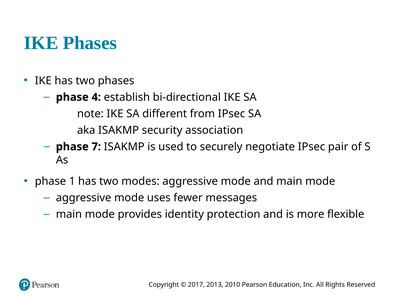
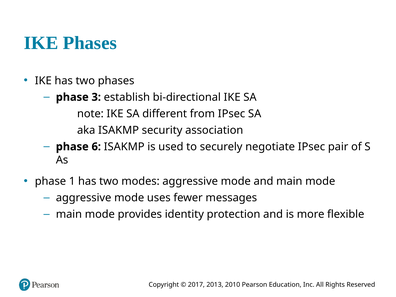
4: 4 -> 3 (96, 97)
7: 7 -> 6 (96, 147)
